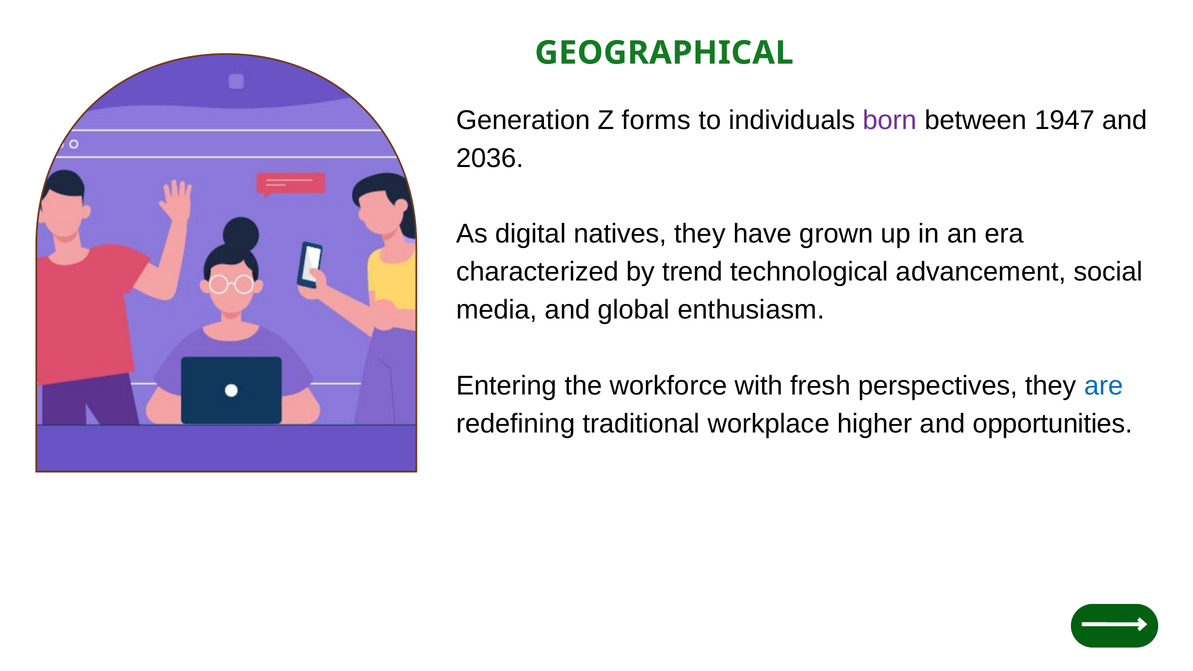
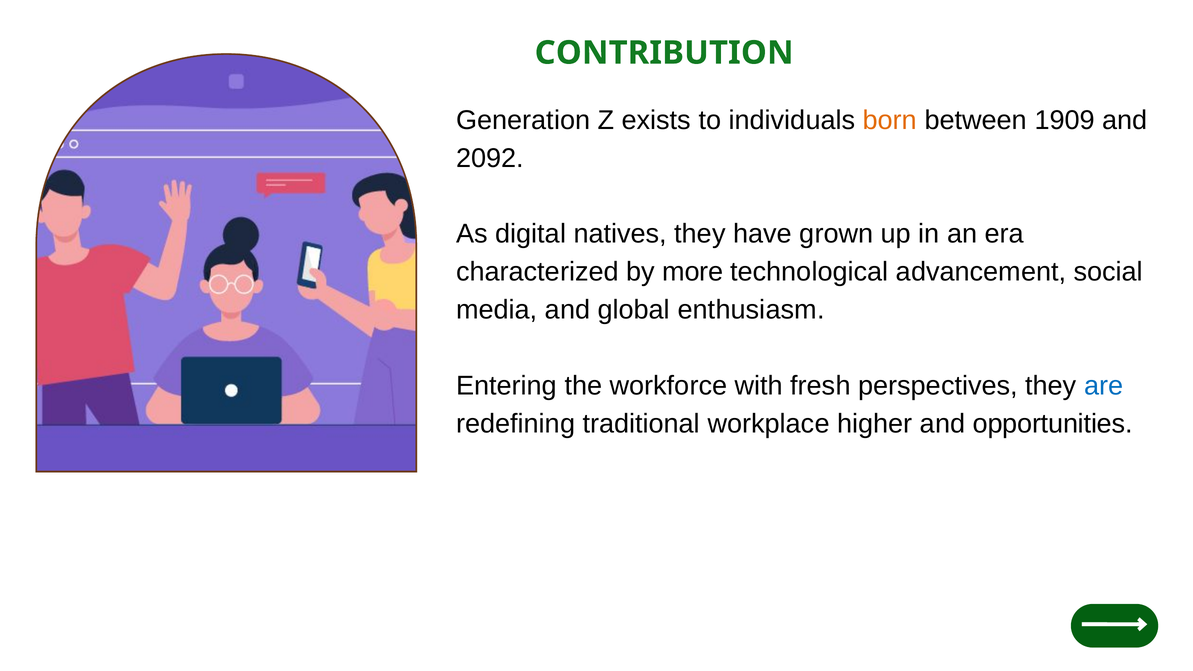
GEOGRAPHICAL: GEOGRAPHICAL -> CONTRIBUTION (664, 53)
forms: forms -> exists (656, 120)
born colour: purple -> orange (890, 120)
1947: 1947 -> 1909 (1065, 120)
2036: 2036 -> 2092 (490, 158)
trend: trend -> more (693, 272)
